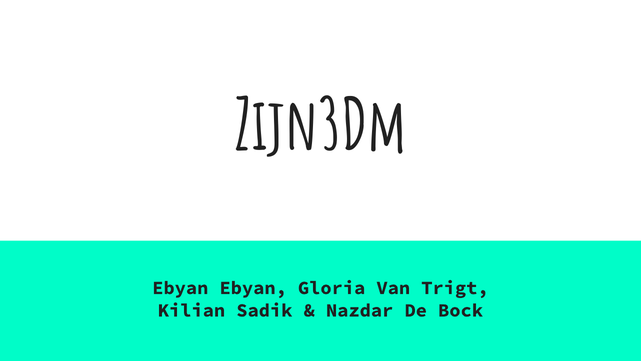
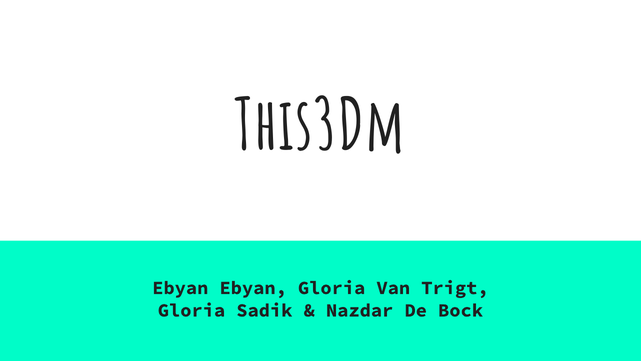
Zijn3Dm: Zijn3Dm -> This3Dm (320, 127)
Kilian: Kilian -> Gloria (191, 310)
